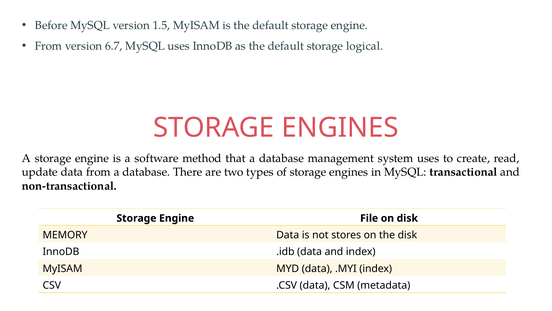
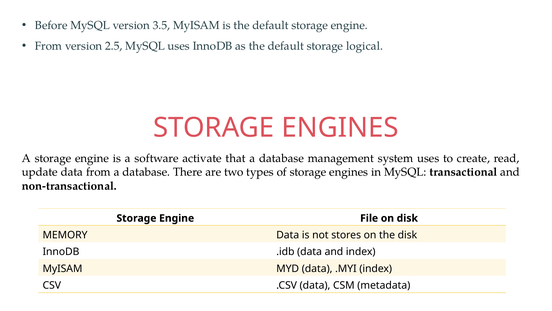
1.5: 1.5 -> 3.5 (162, 25)
6.7: 6.7 -> 2.5 (114, 46)
method: method -> activate (202, 158)
